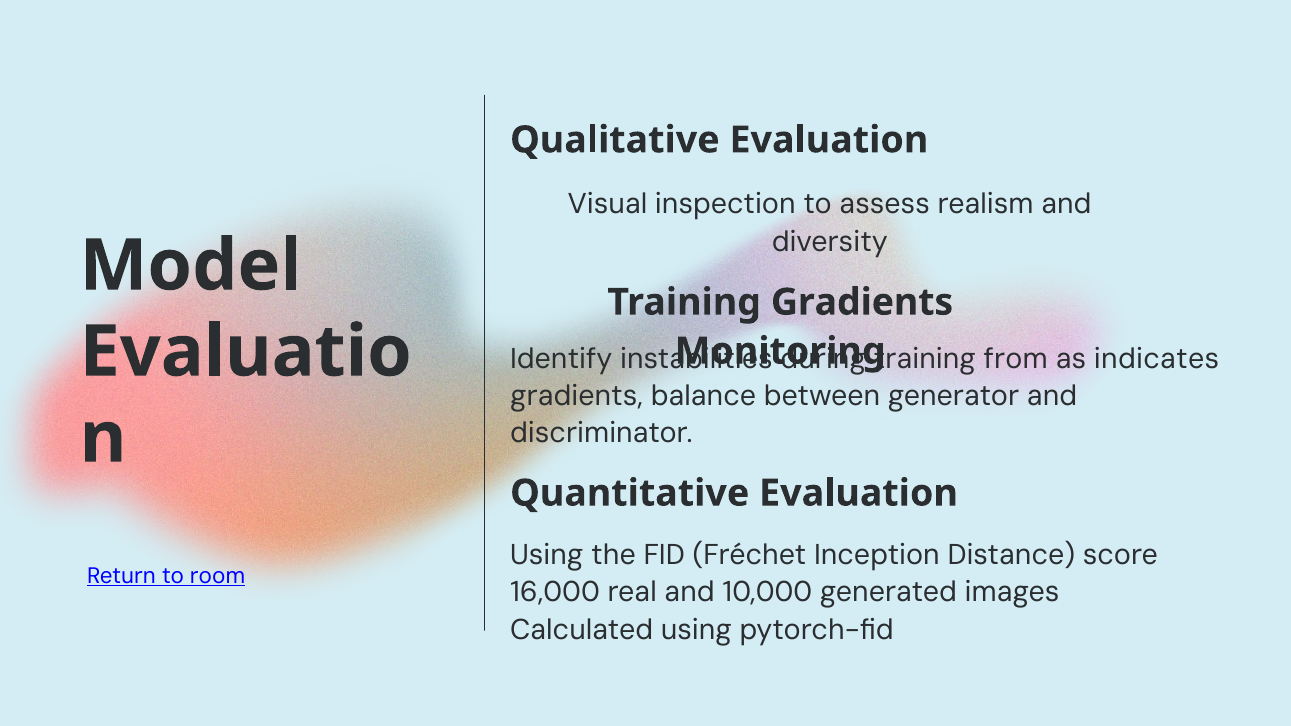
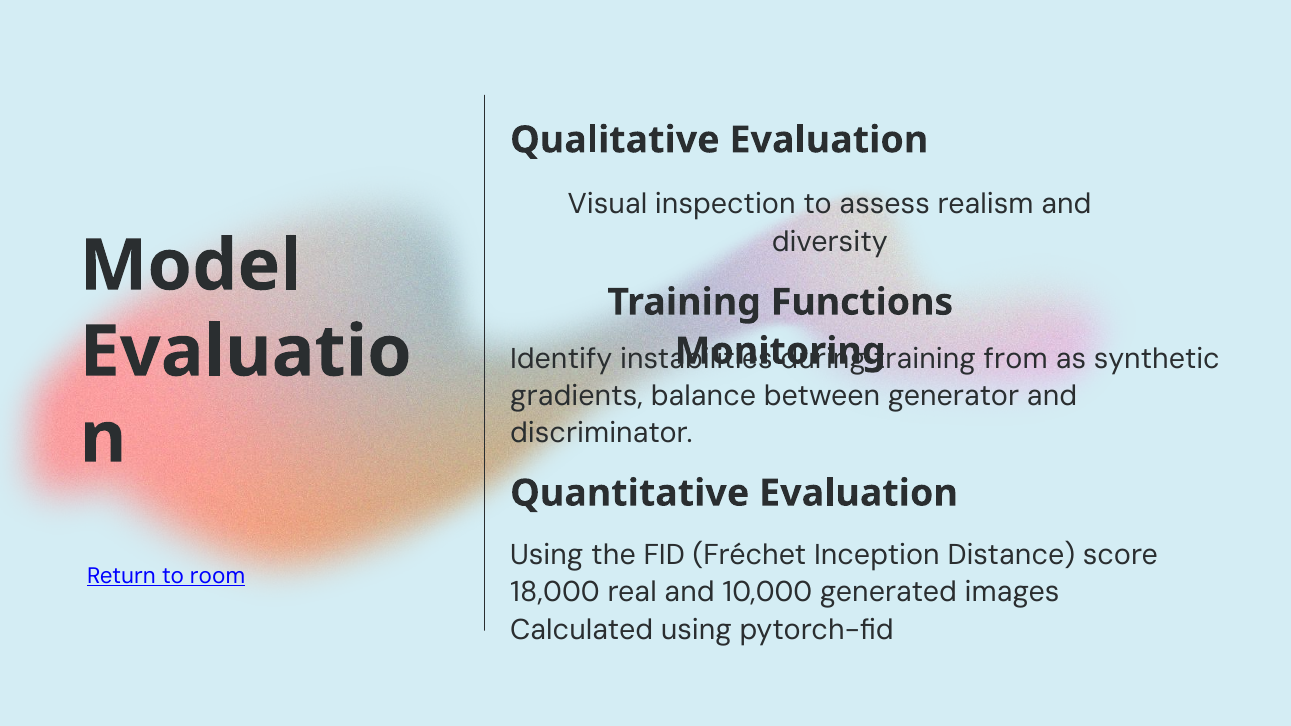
Training Gradients: Gradients -> Functions (862, 302)
indicates: indicates -> synthetic (1157, 359)
16,000: 16,000 -> 18,000 (555, 593)
